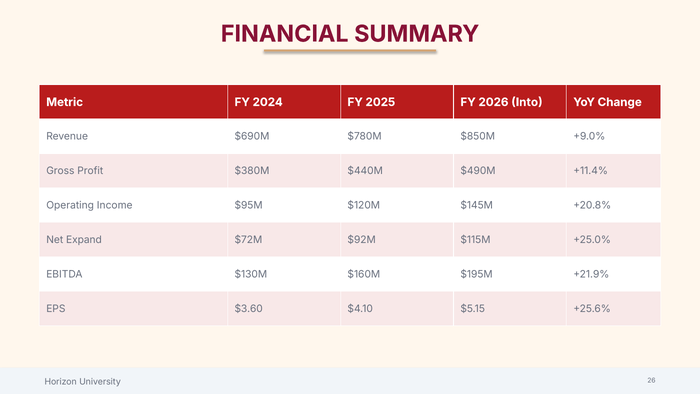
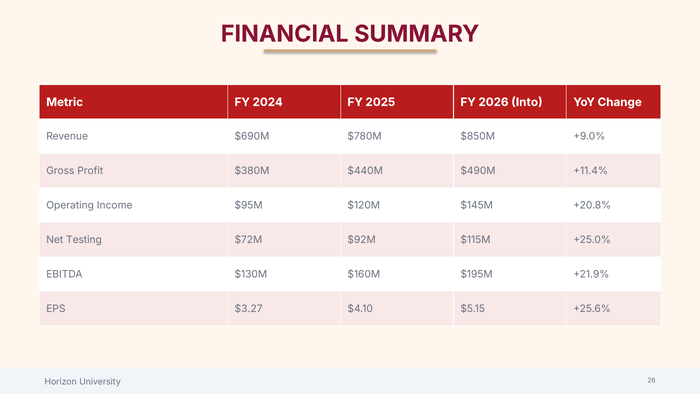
Expand: Expand -> Testing (84, 240)
$3.60: $3.60 -> $3.27 (249, 309)
